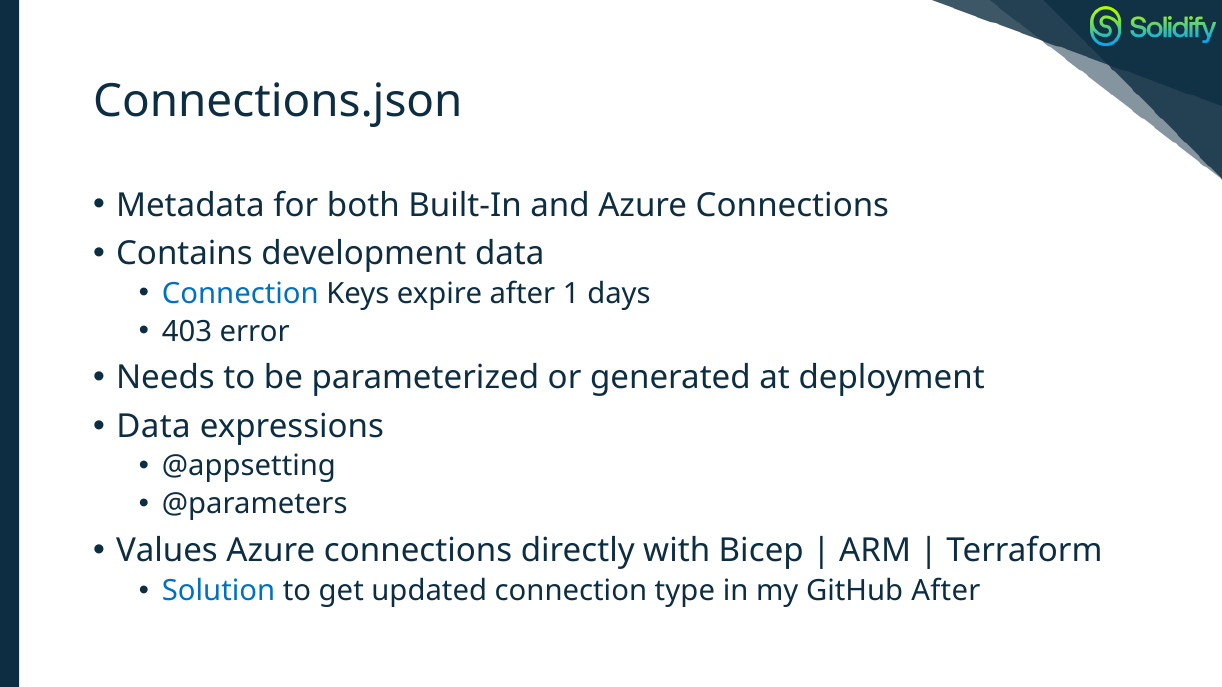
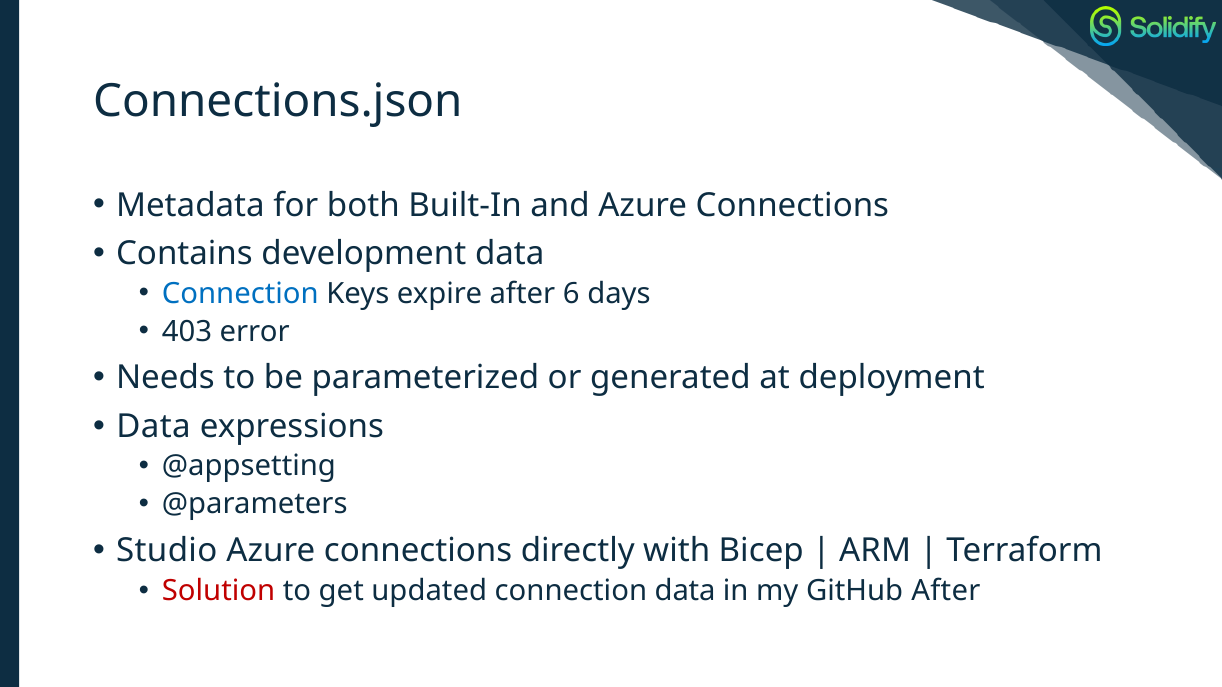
1: 1 -> 6 (571, 294)
Values: Values -> Studio (167, 551)
Solution colour: blue -> red (219, 591)
connection type: type -> data (685, 591)
